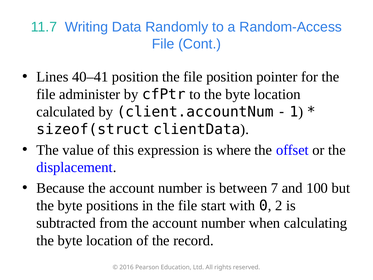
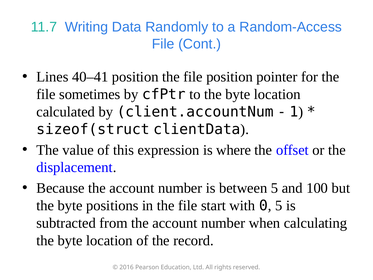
administer: administer -> sometimes (90, 94)
between 7: 7 -> 5 (275, 188)
0 2: 2 -> 5 (279, 205)
